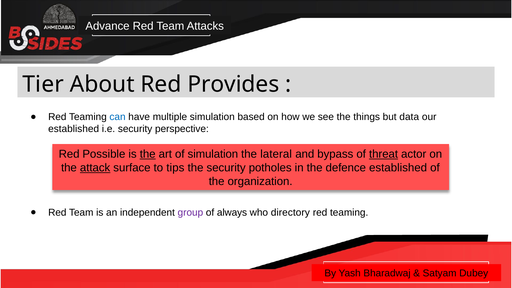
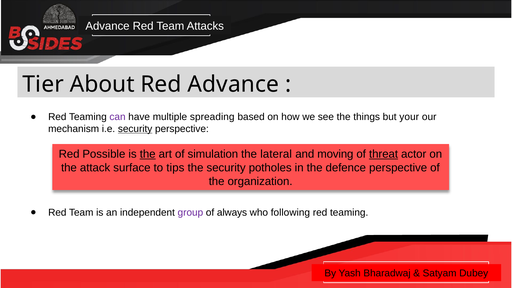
Red Provides: Provides -> Advance (233, 84)
can colour: blue -> purple (118, 117)
multiple simulation: simulation -> spreading (212, 117)
data: data -> your (409, 117)
established: established -> mechanism (74, 129)
security underline: none -> present (135, 129)
bypass: bypass -> moving (335, 154)
attack underline: present -> none (95, 168)
defence established: established -> perspective (398, 168)
directory: directory -> following (290, 213)
